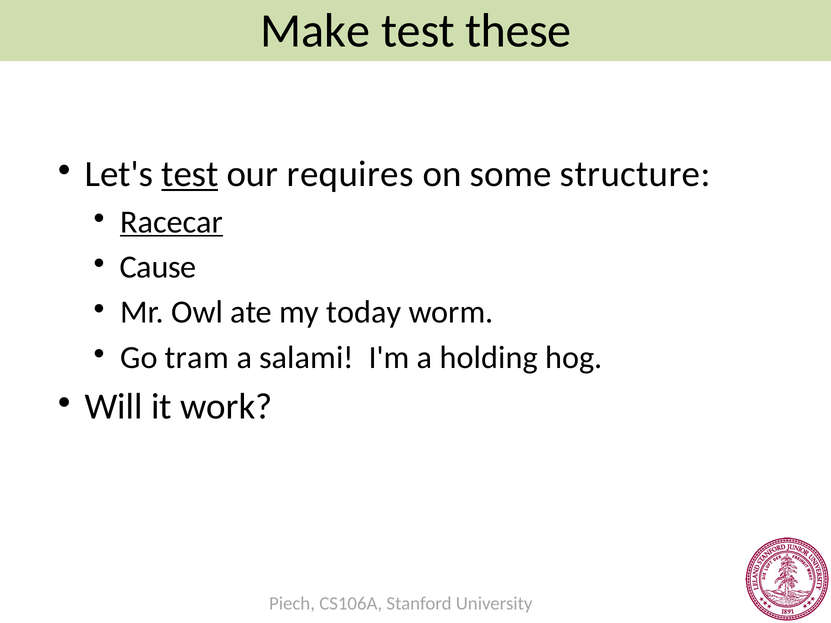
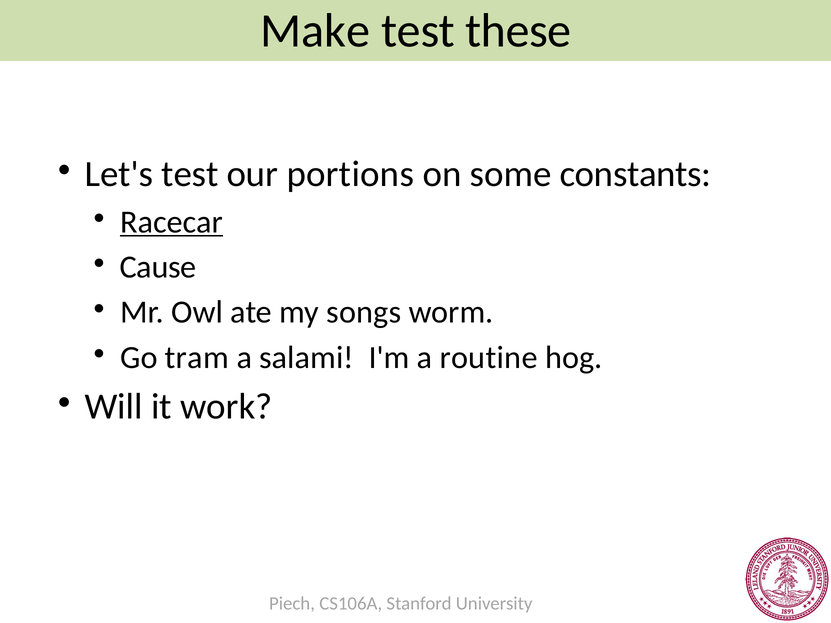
test underline: present -> none (190, 174)
requires: requires -> portions (350, 174)
structure: structure -> constants (635, 174)
today: today -> songs (364, 312)
holding: holding -> routine (489, 358)
